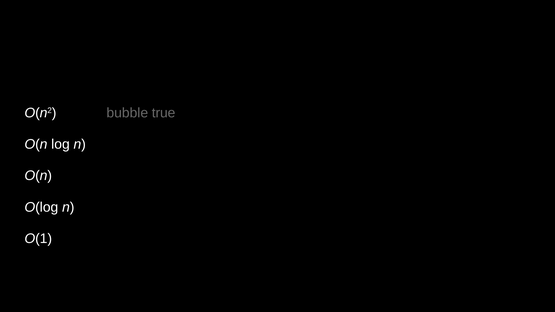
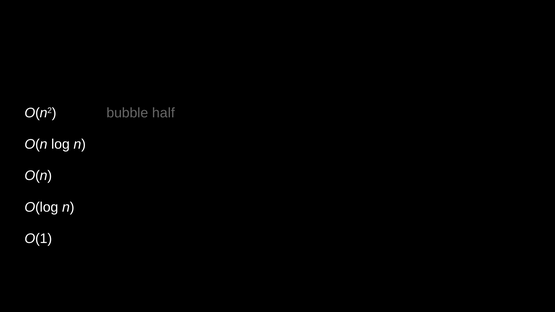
true: true -> half (163, 113)
